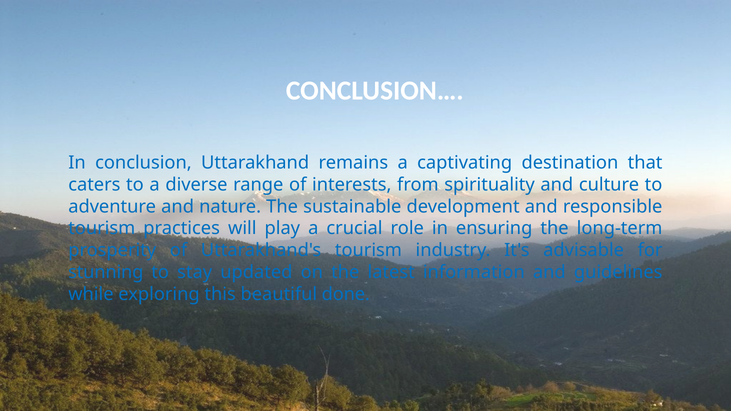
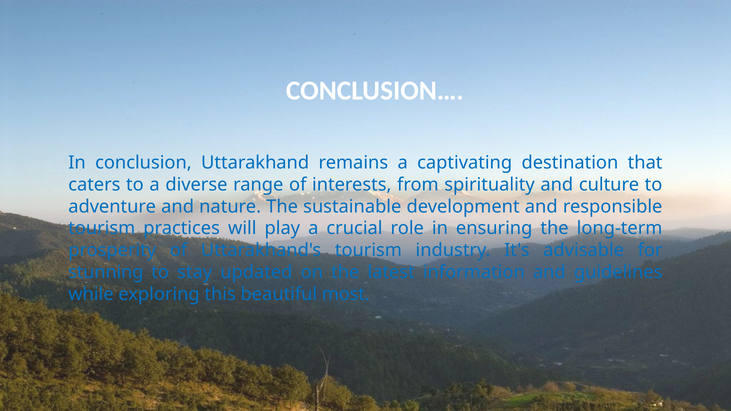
done: done -> most (346, 294)
